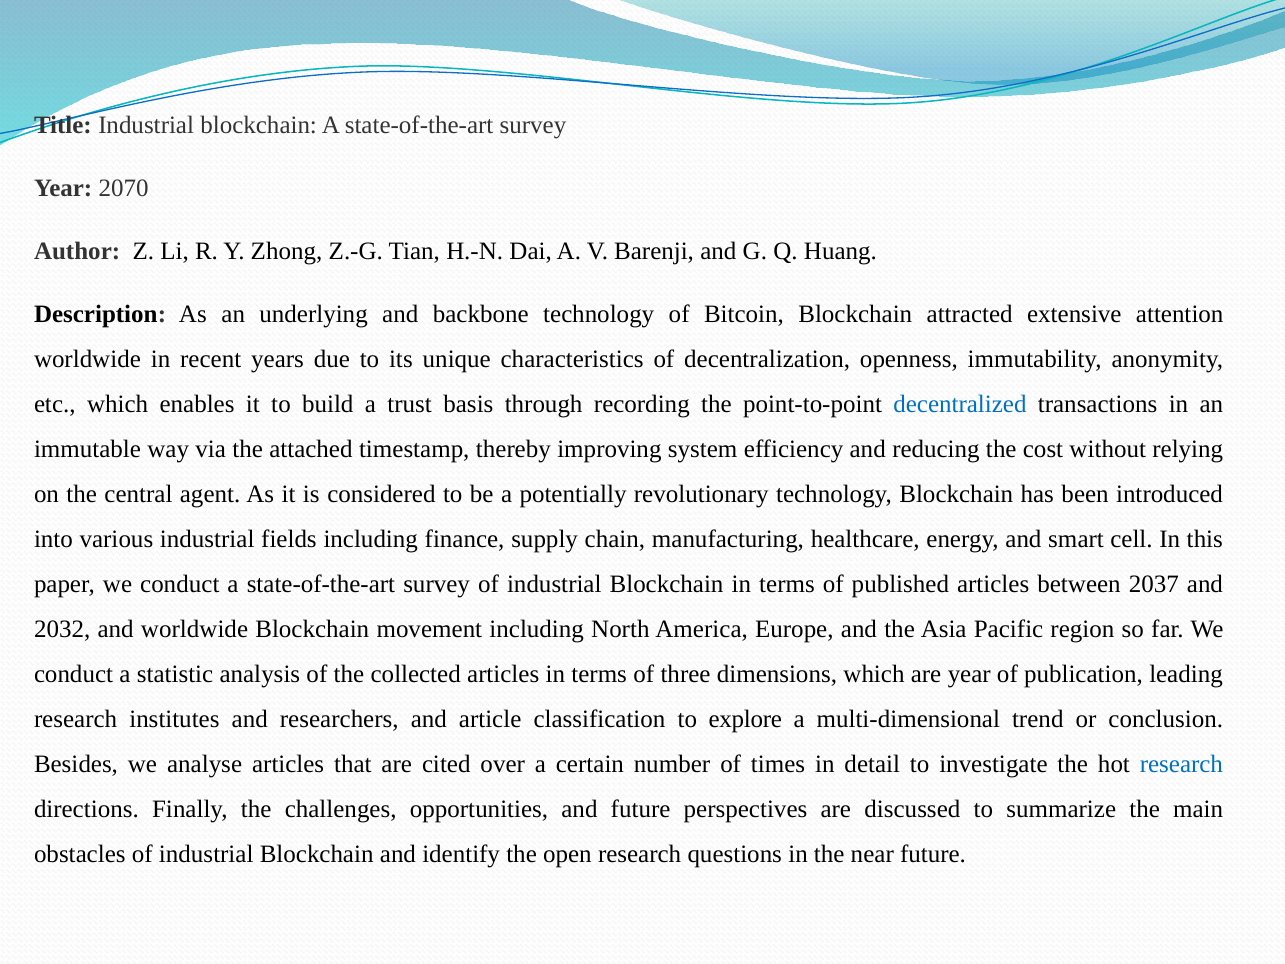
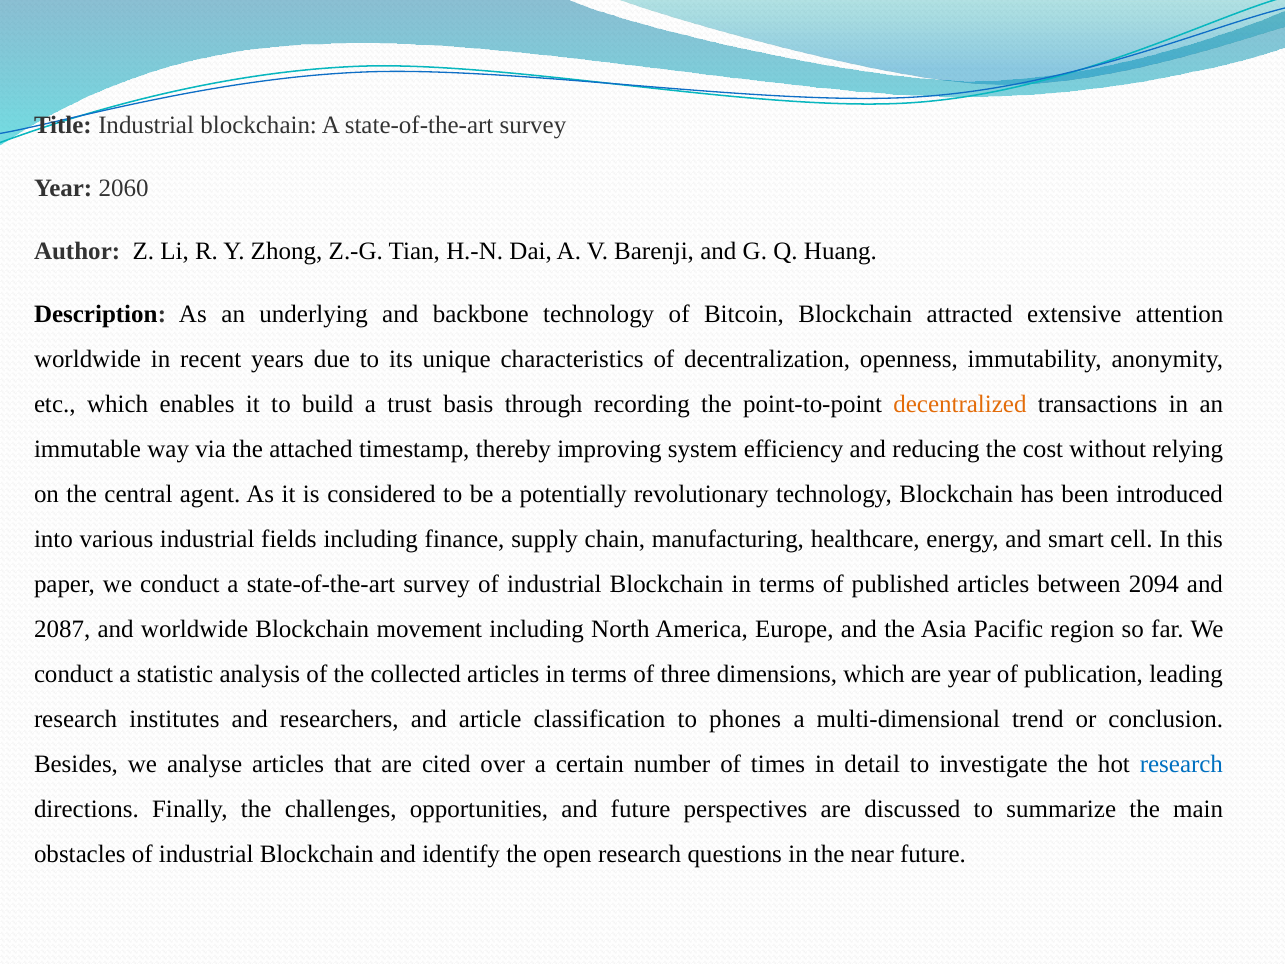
2070: 2070 -> 2060 (124, 188)
decentralized colour: blue -> orange (960, 404)
2037: 2037 -> 2094 (1154, 584)
2032: 2032 -> 2087 (62, 629)
explore: explore -> phones (745, 719)
